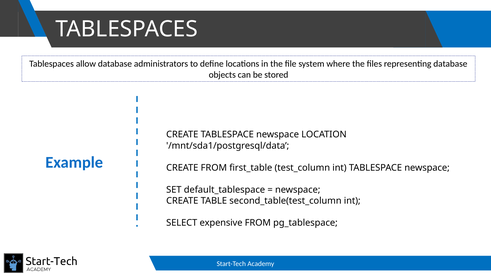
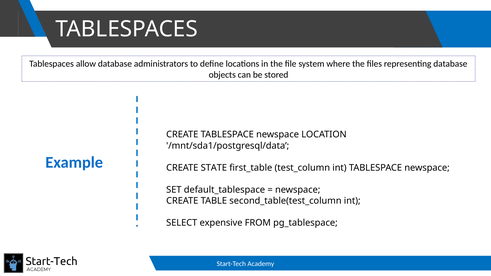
CREATE FROM: FROM -> STATE (214, 168)
